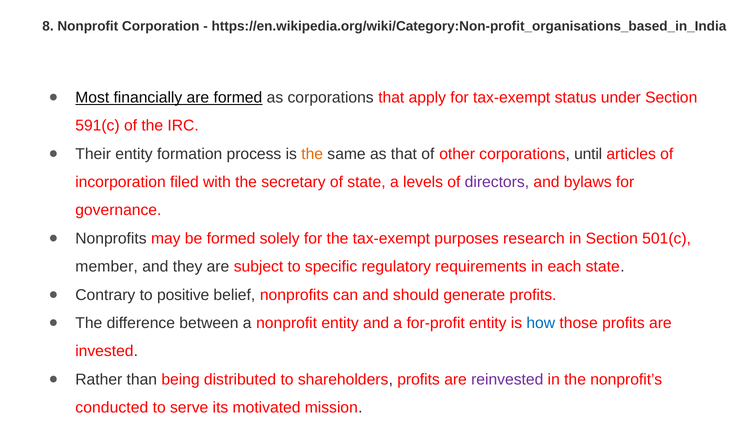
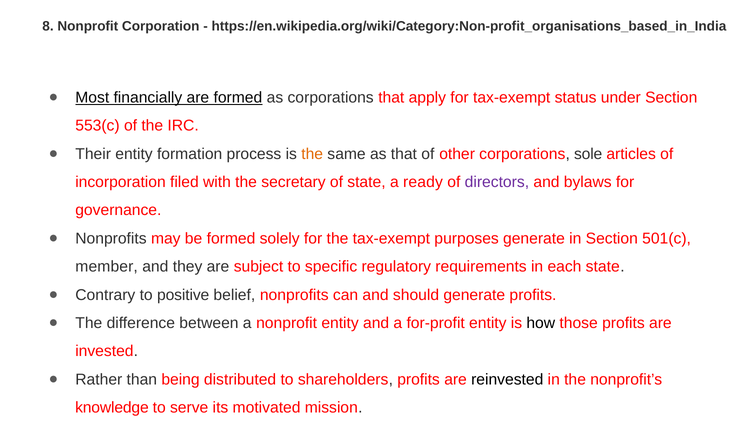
591(c: 591(c -> 553(c (97, 126)
until: until -> sole (588, 154)
levels: levels -> ready (423, 182)
purposes research: research -> generate (534, 238)
how colour: blue -> black (541, 323)
reinvested colour: purple -> black (507, 379)
conducted: conducted -> knowledge (112, 408)
